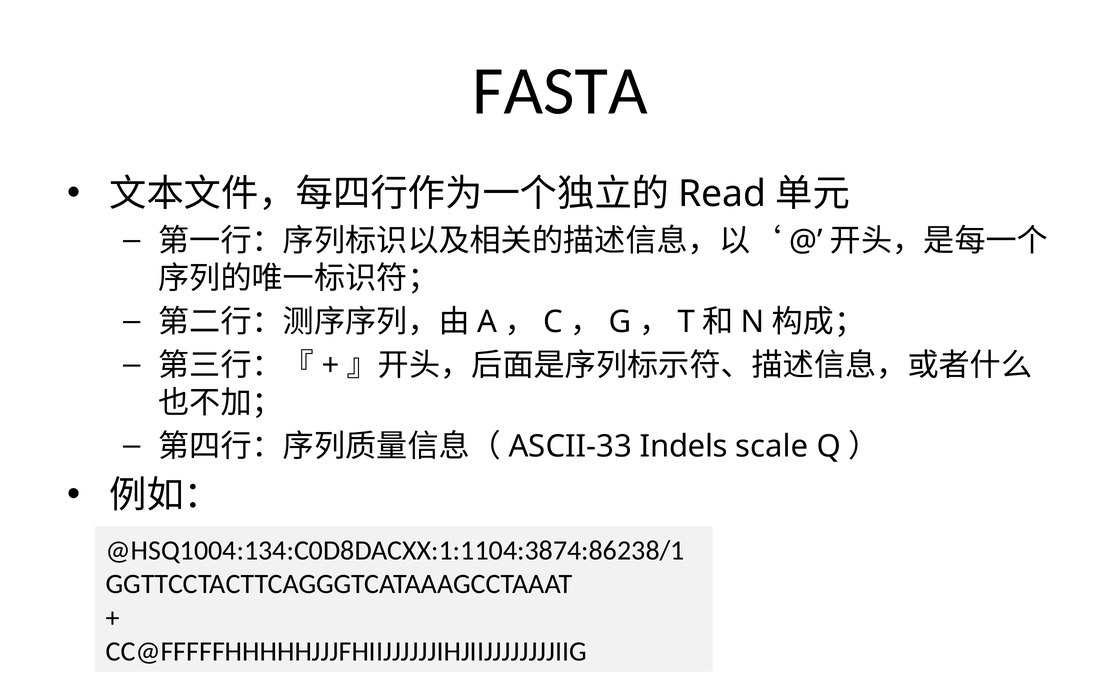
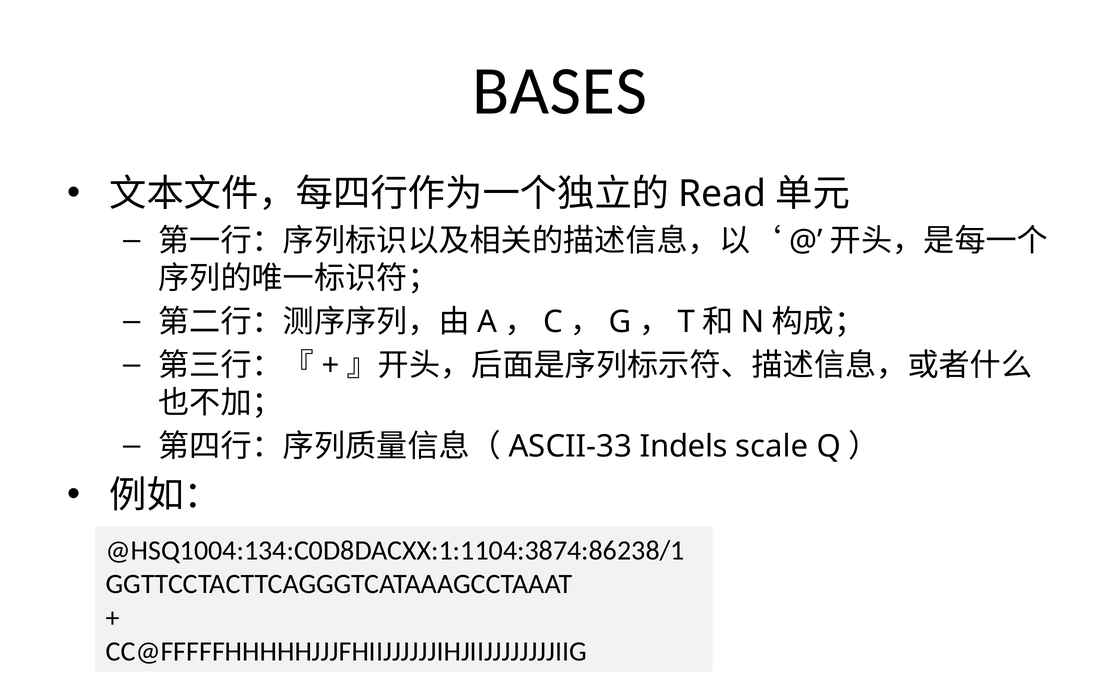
FASTA: FASTA -> BASES (560, 91)
